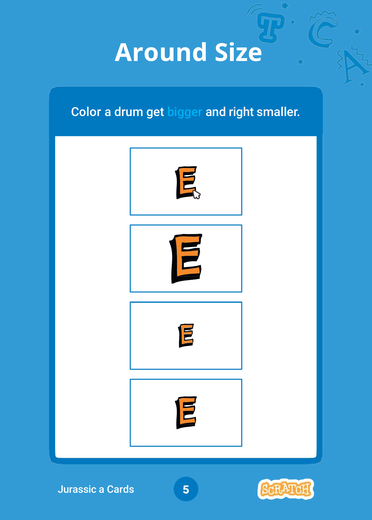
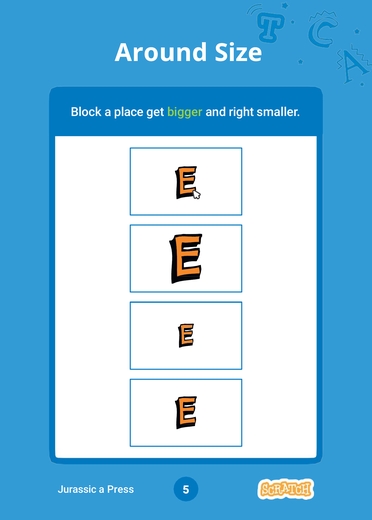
Color: Color -> Block (86, 112)
drum: drum -> place (129, 112)
bigger colour: light blue -> light green (185, 112)
Cards: Cards -> Press (121, 490)
